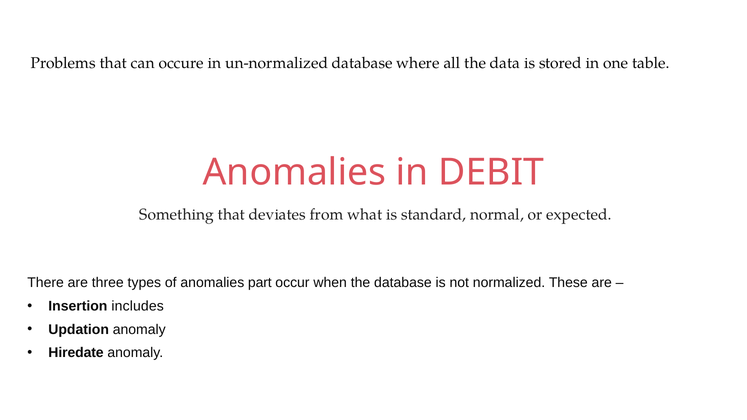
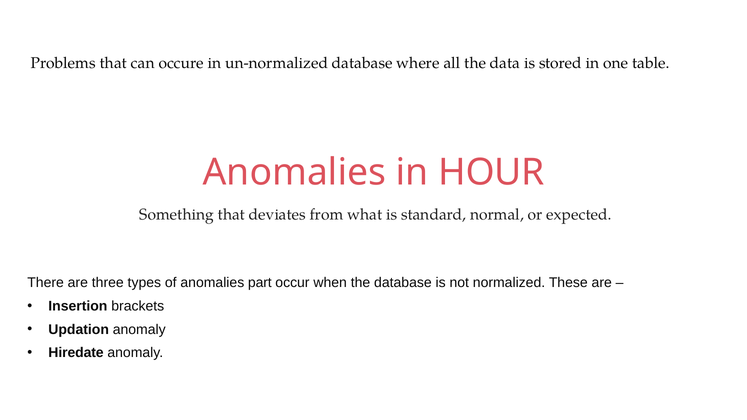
DEBIT: DEBIT -> HOUR (491, 172)
includes: includes -> brackets (138, 306)
